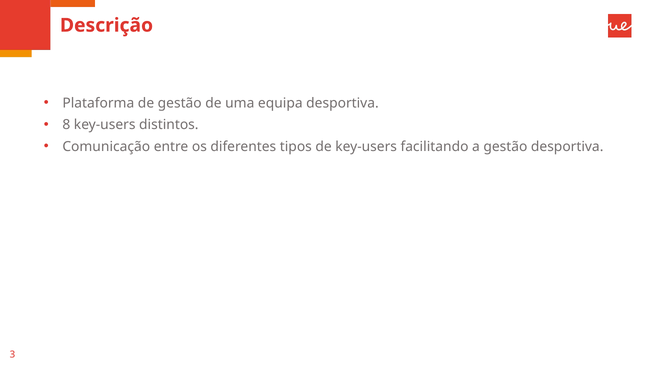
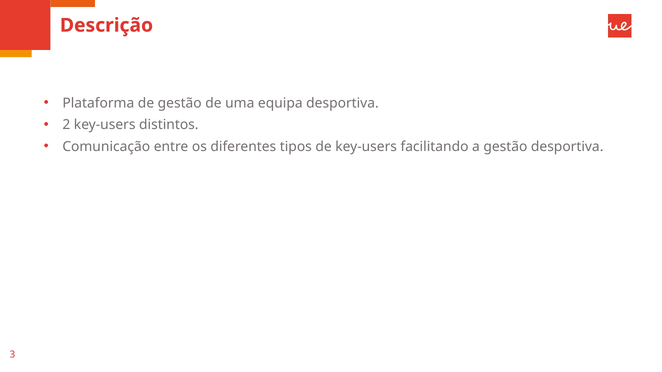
8: 8 -> 2 (66, 125)
